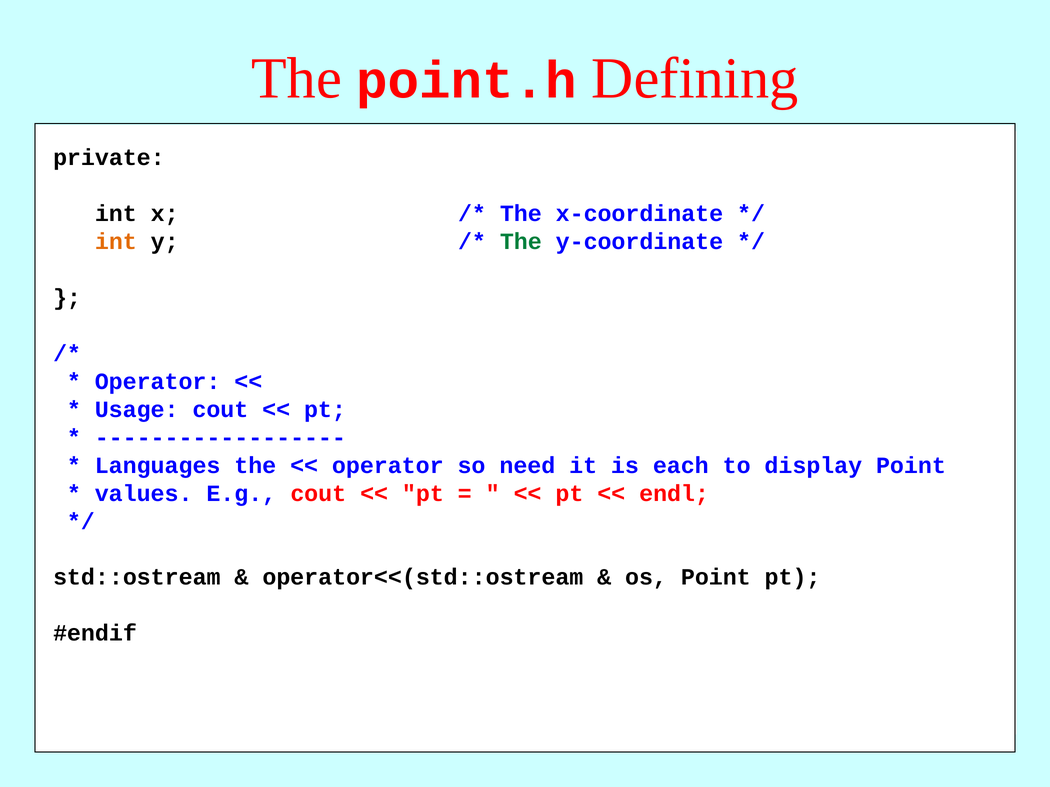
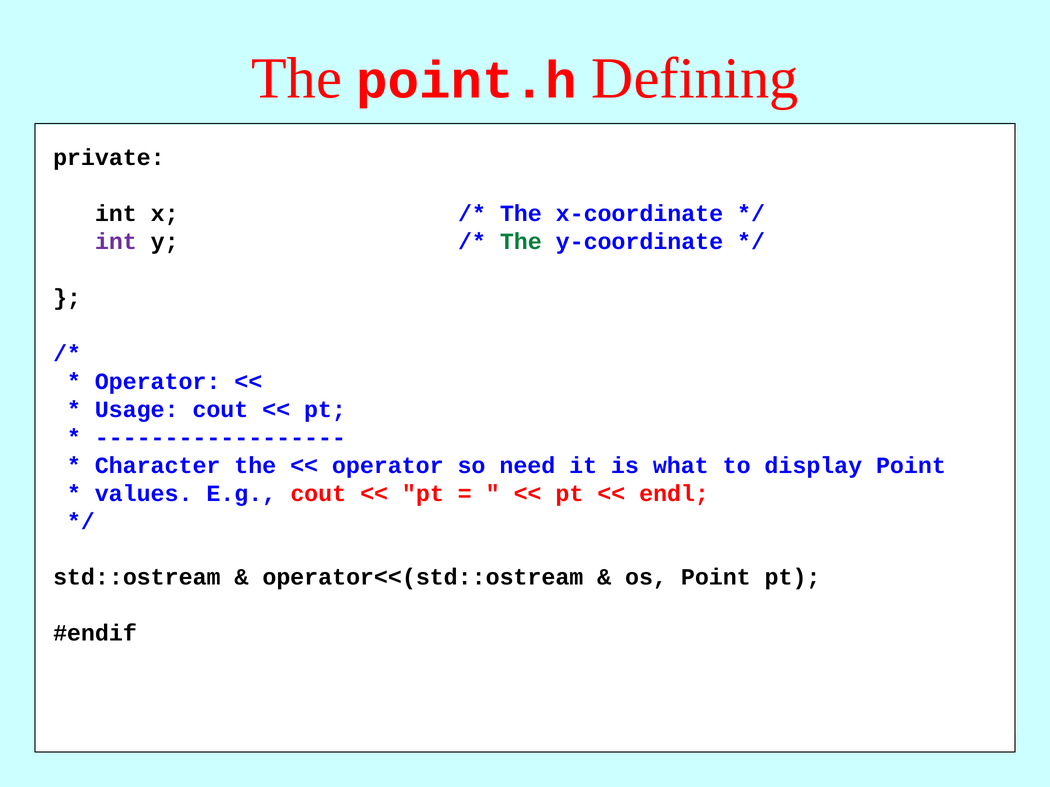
int colour: orange -> purple (116, 242)
Languages: Languages -> Character (158, 466)
each: each -> what (681, 466)
